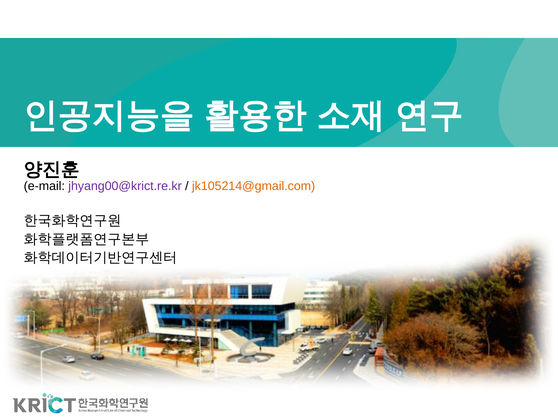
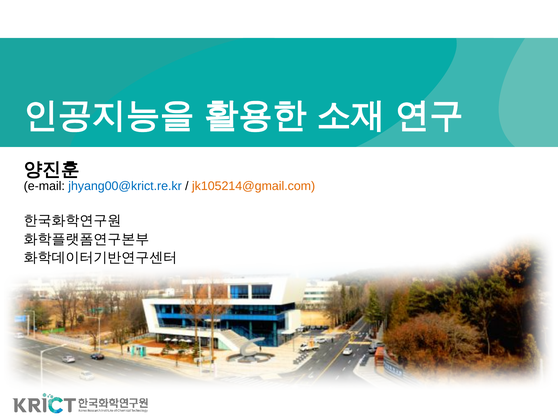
jhyang00@krict.re.kr colour: purple -> blue (125, 186)
